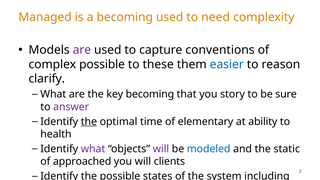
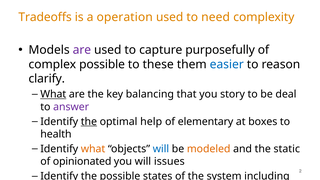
Managed: Managed -> Tradeoffs (45, 17)
a becoming: becoming -> operation (125, 17)
conventions: conventions -> purposefully (220, 50)
What underline: none -> present (53, 94)
key becoming: becoming -> balancing (150, 94)
sure: sure -> deal (286, 94)
optimal time: time -> help (151, 122)
ability: ability -> boxes (263, 122)
what colour: purple -> orange (93, 149)
will colour: purple -> blue (161, 149)
modeled colour: blue -> orange (209, 149)
approached: approached -> opinionated (82, 161)
clients: clients -> issues (169, 161)
